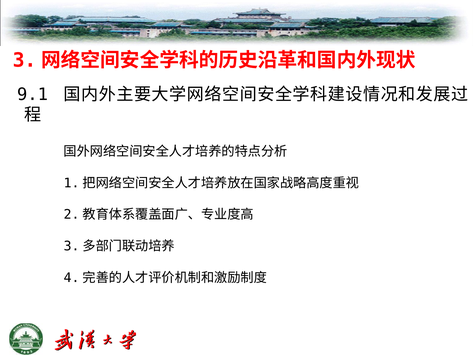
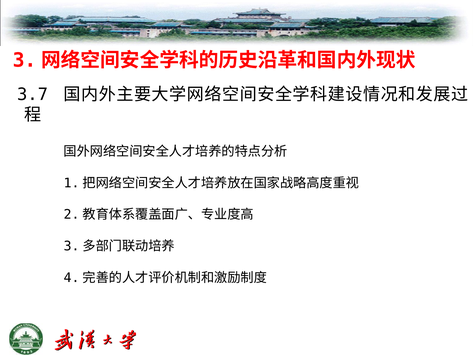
9.1: 9.1 -> 3.7 (33, 94)
